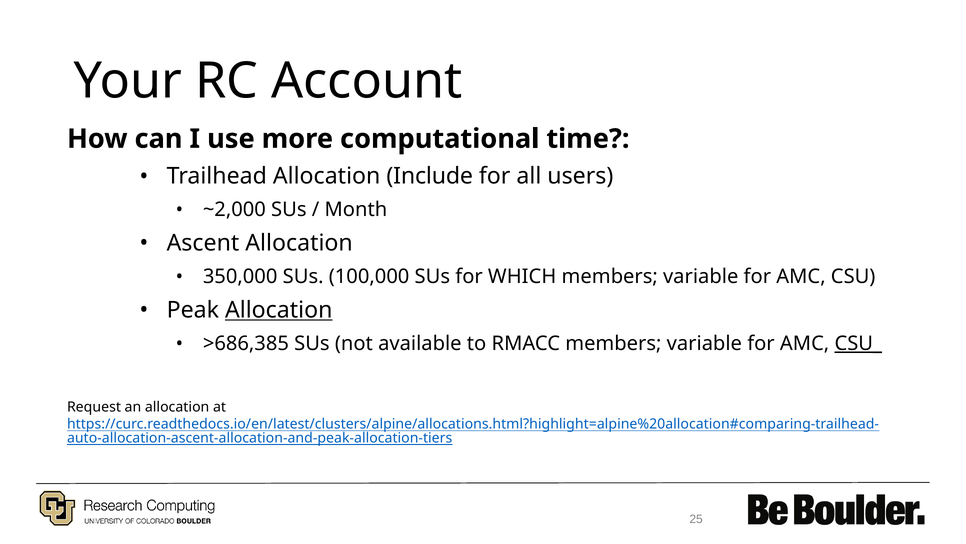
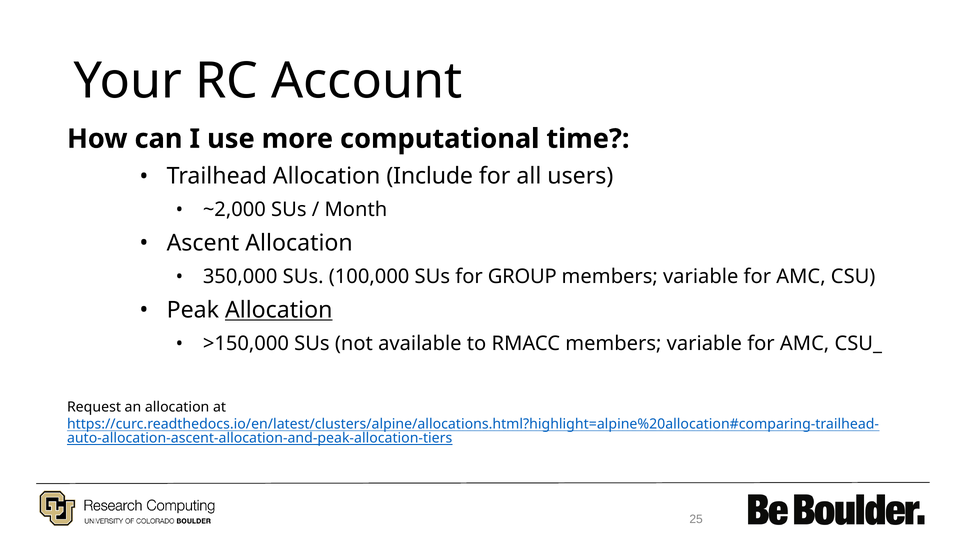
WHICH: WHICH -> GROUP (522, 276)
>686,385: >686,385 -> >150,000 (246, 343)
CSU_ underline: present -> none (858, 343)
